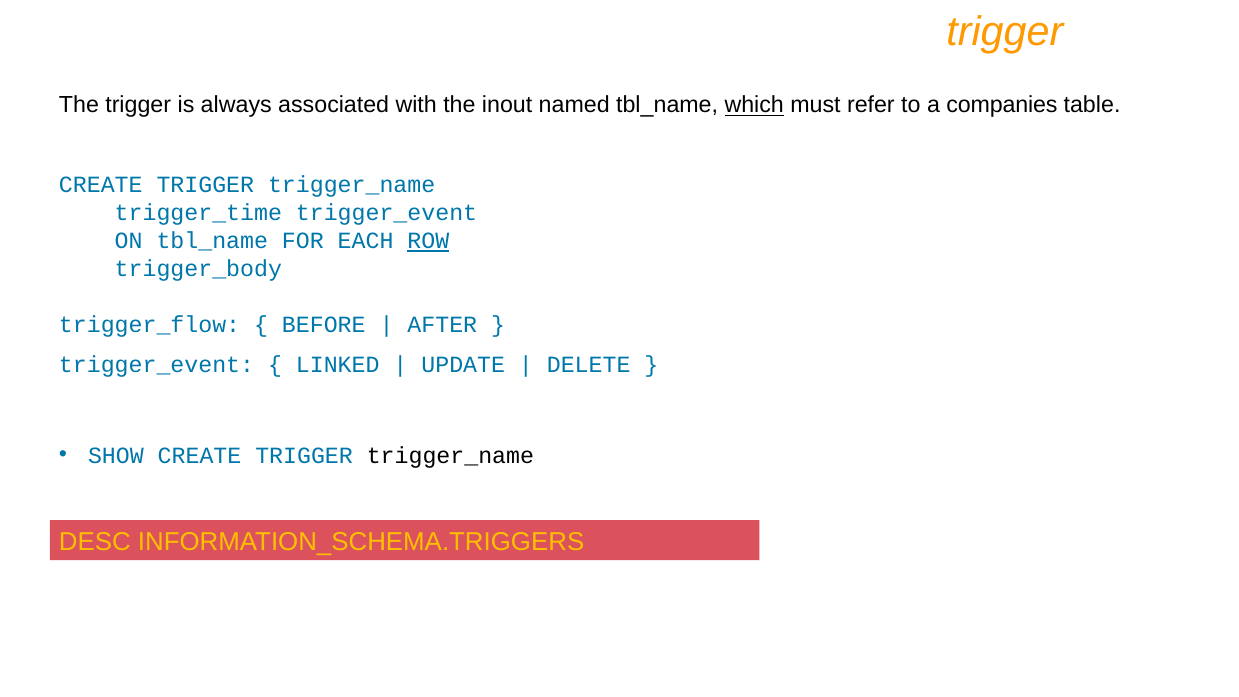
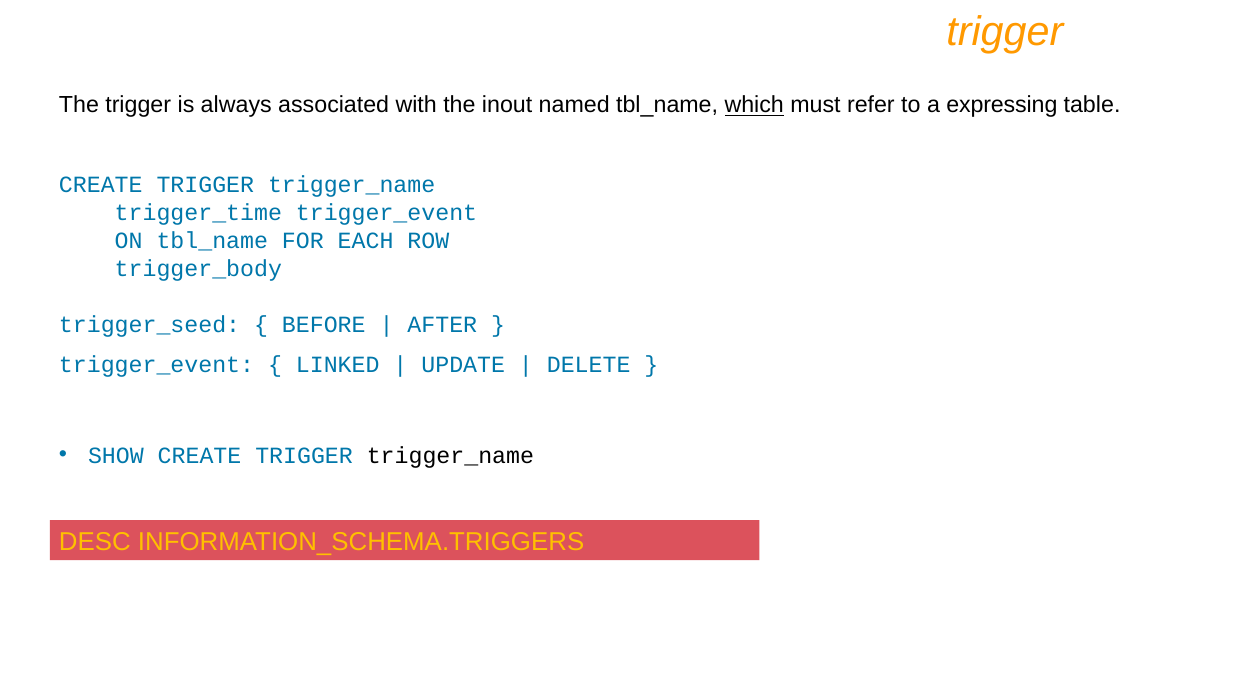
companies: companies -> expressing (1002, 105)
ROW underline: present -> none (428, 241)
trigger_flow: trigger_flow -> trigger_seed (150, 325)
